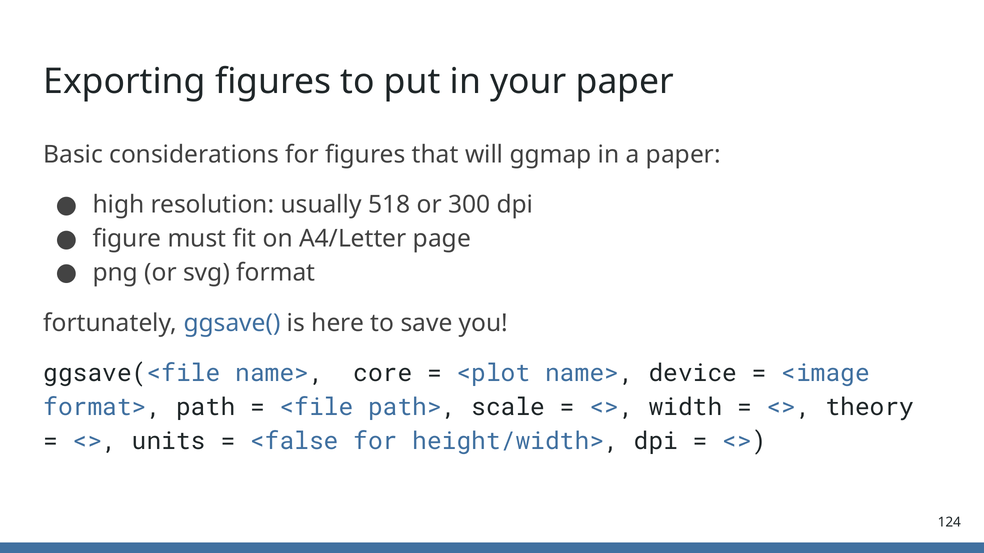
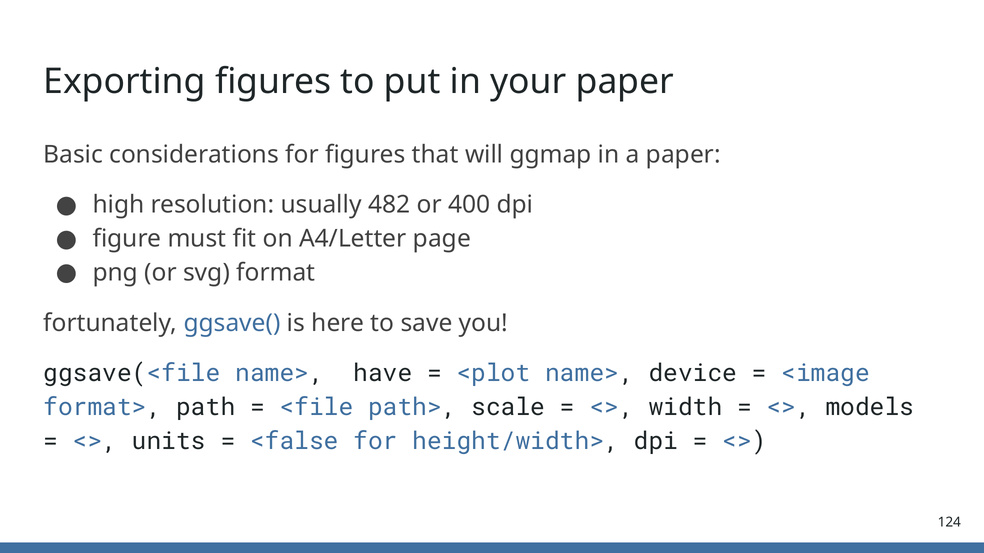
518: 518 -> 482 (389, 205)
300: 300 -> 400 (469, 205)
core: core -> have (383, 374)
theory: theory -> models (870, 408)
